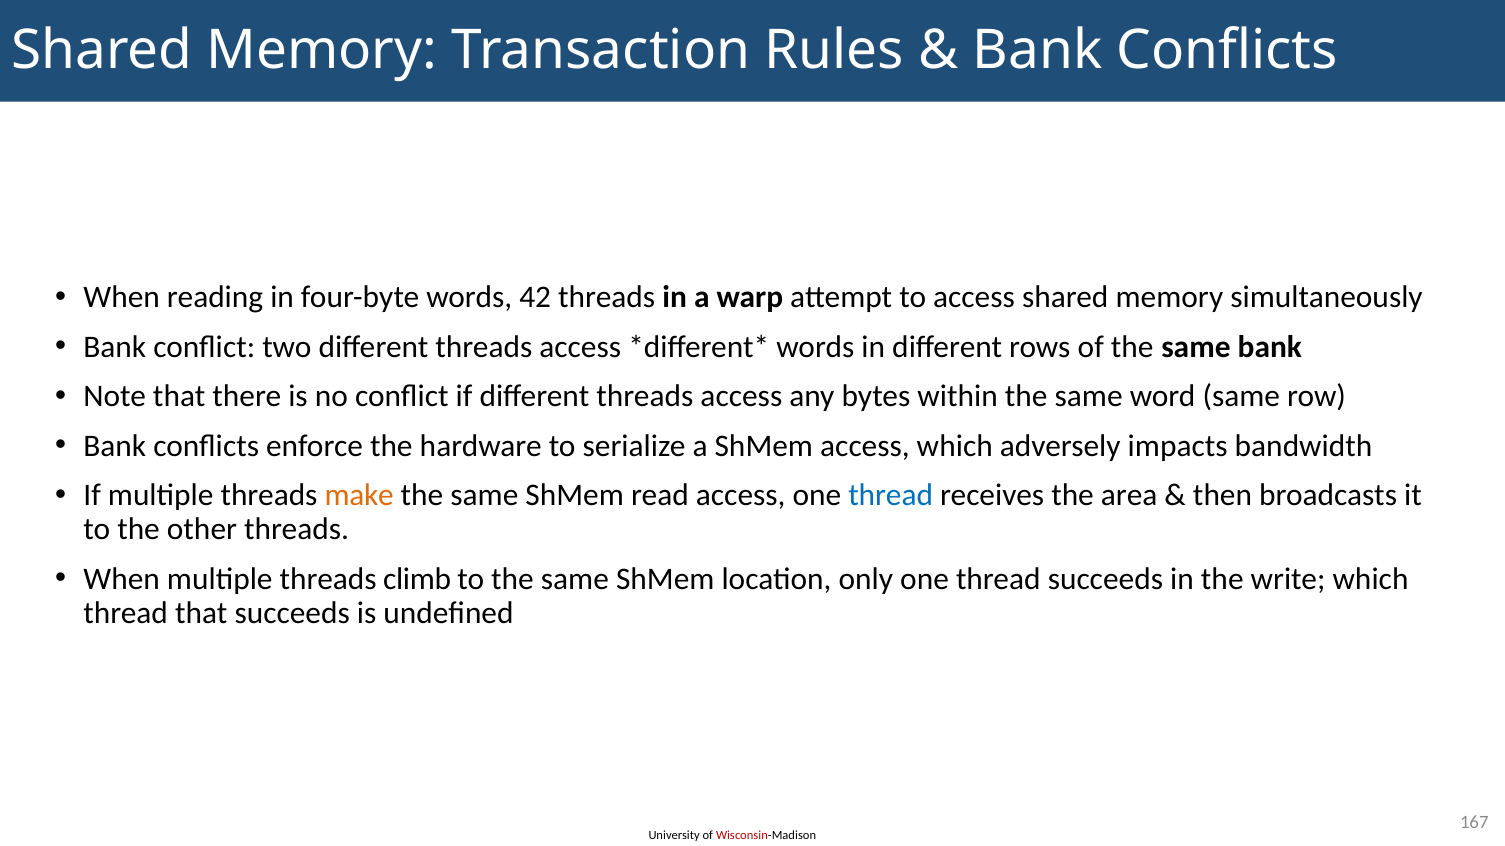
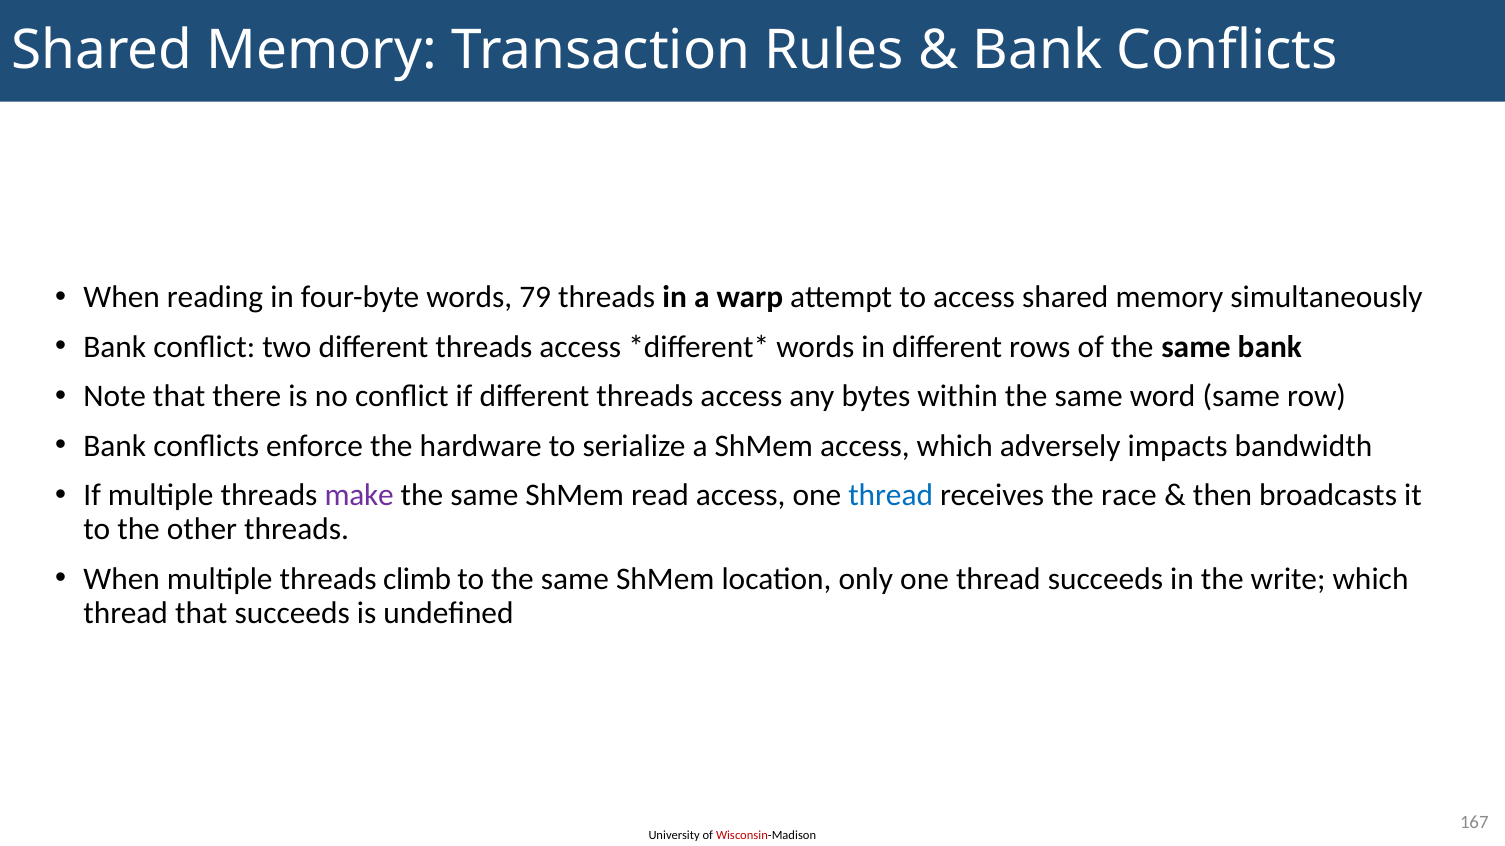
42: 42 -> 79 (535, 297)
make colour: orange -> purple (359, 496)
area: area -> race (1129, 496)
